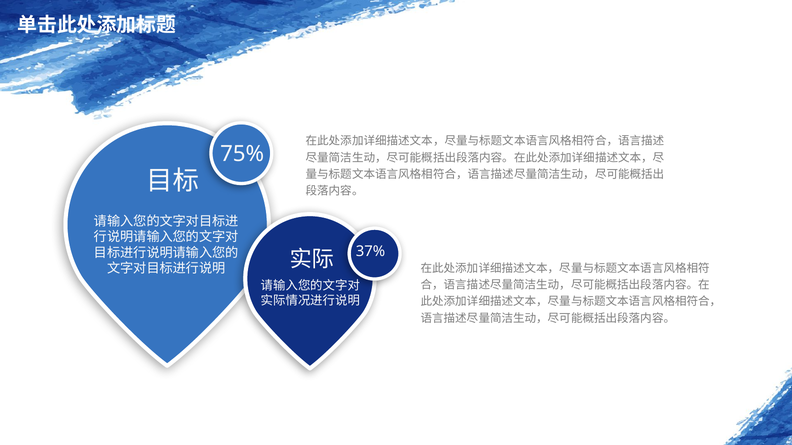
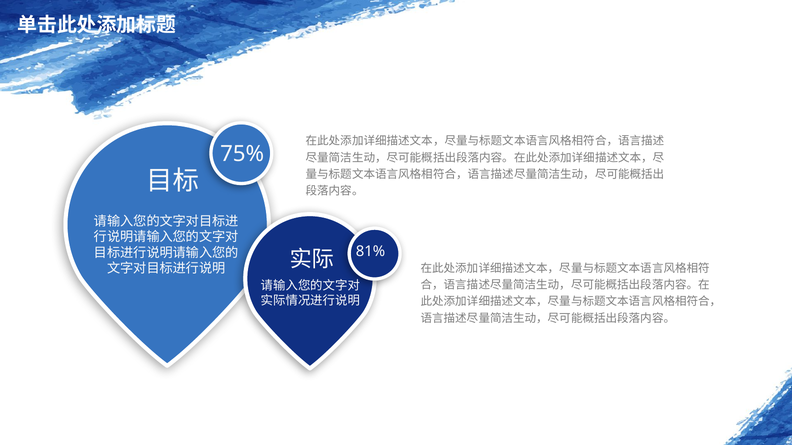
37%: 37% -> 81% (370, 252)
